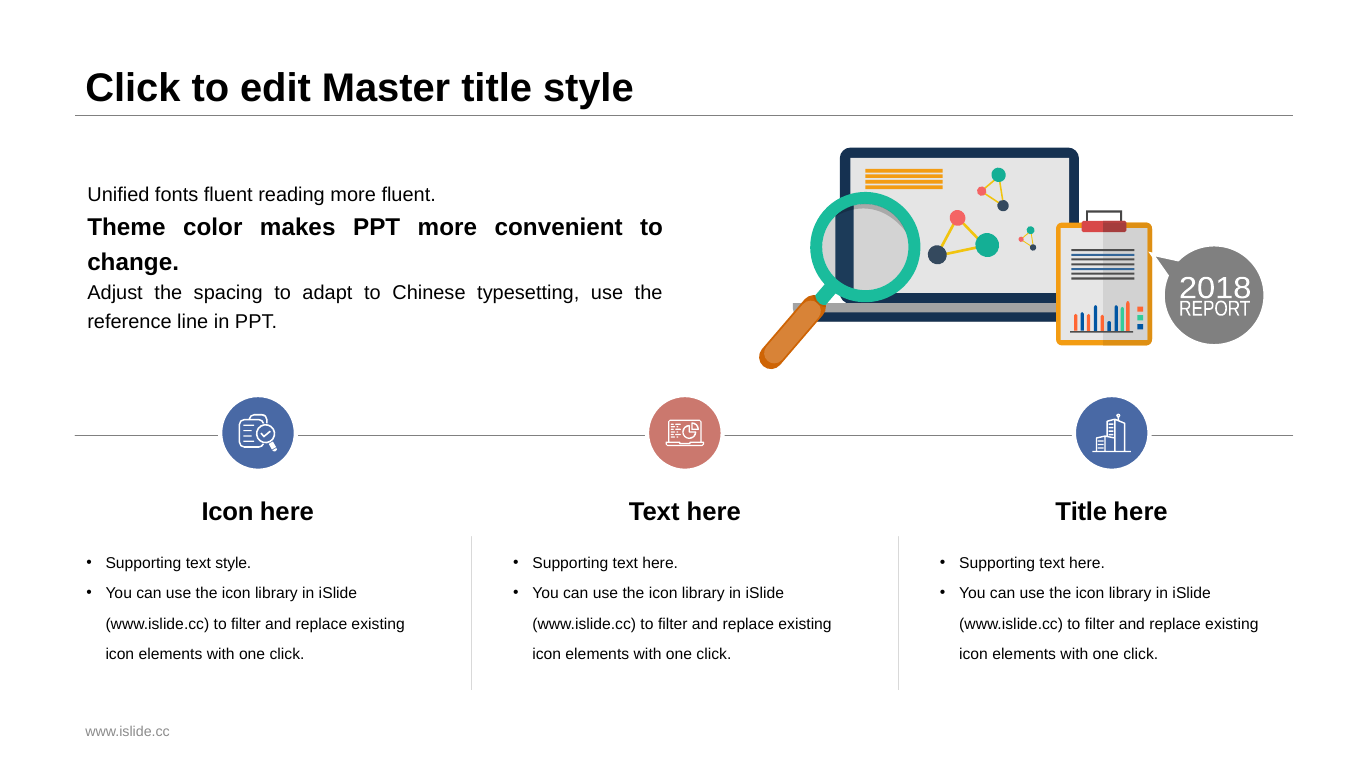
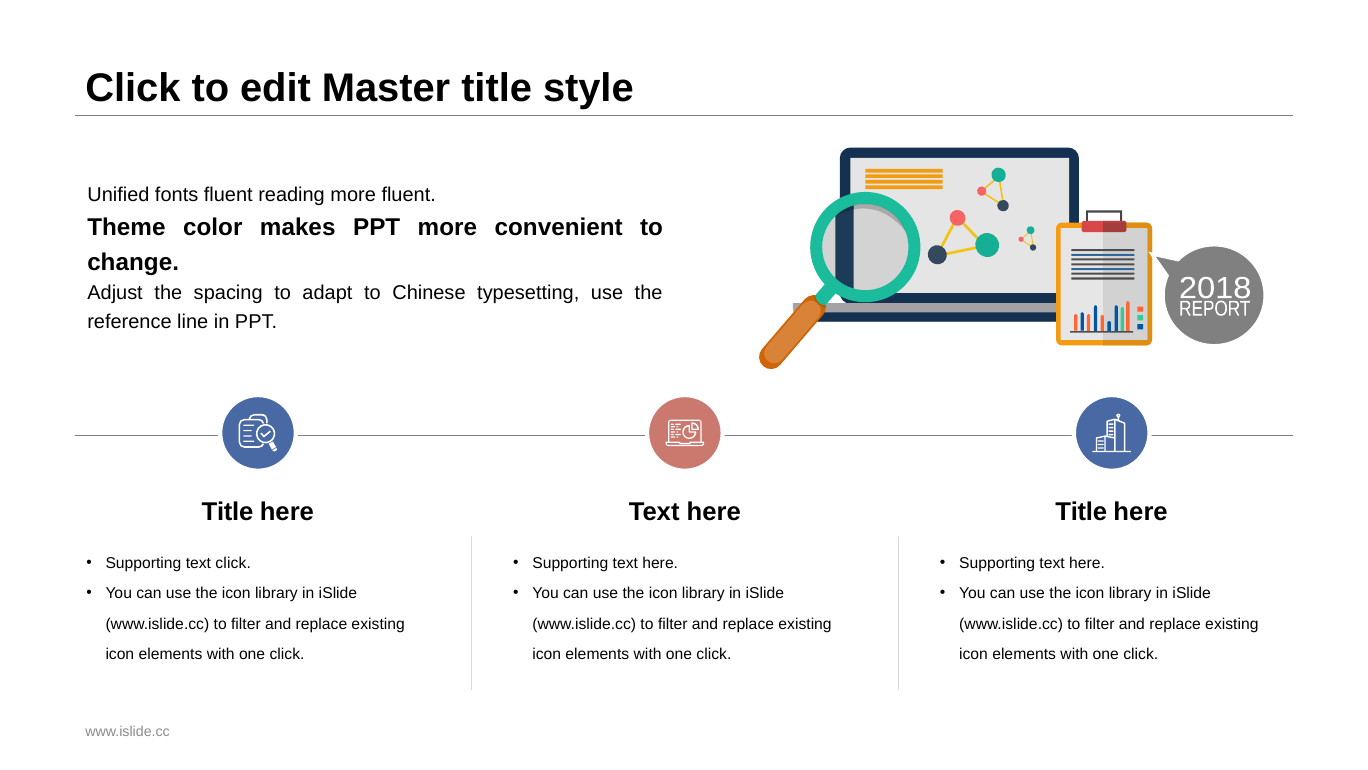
Icon: Icon -> Title (227, 511)
text style: style -> click (233, 563)
